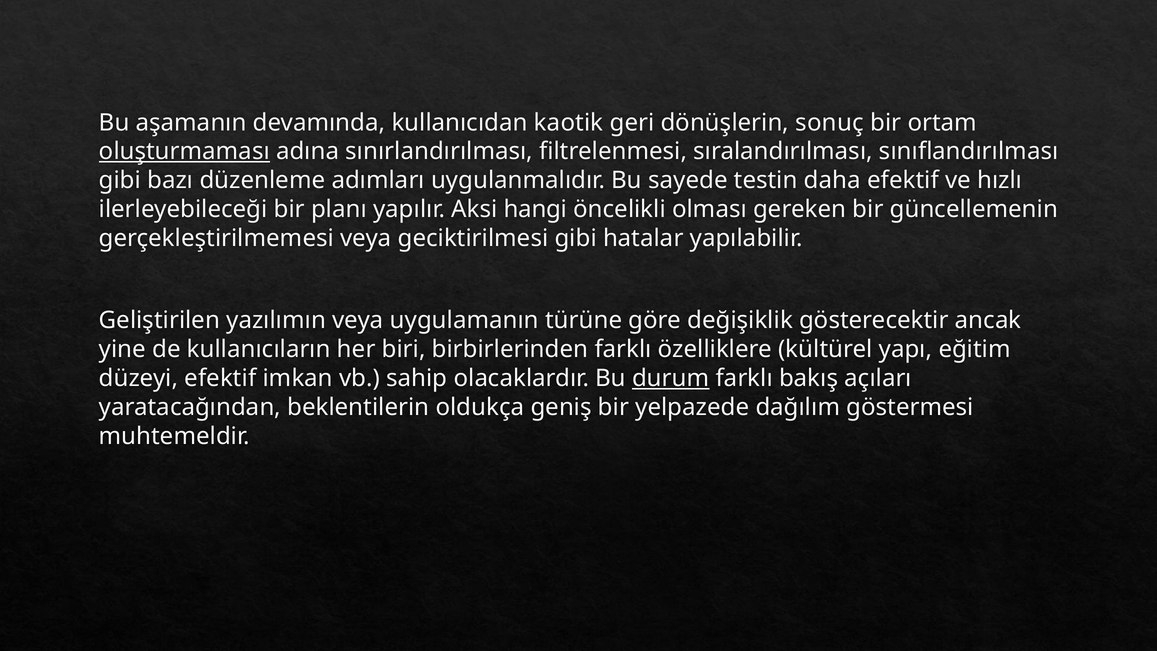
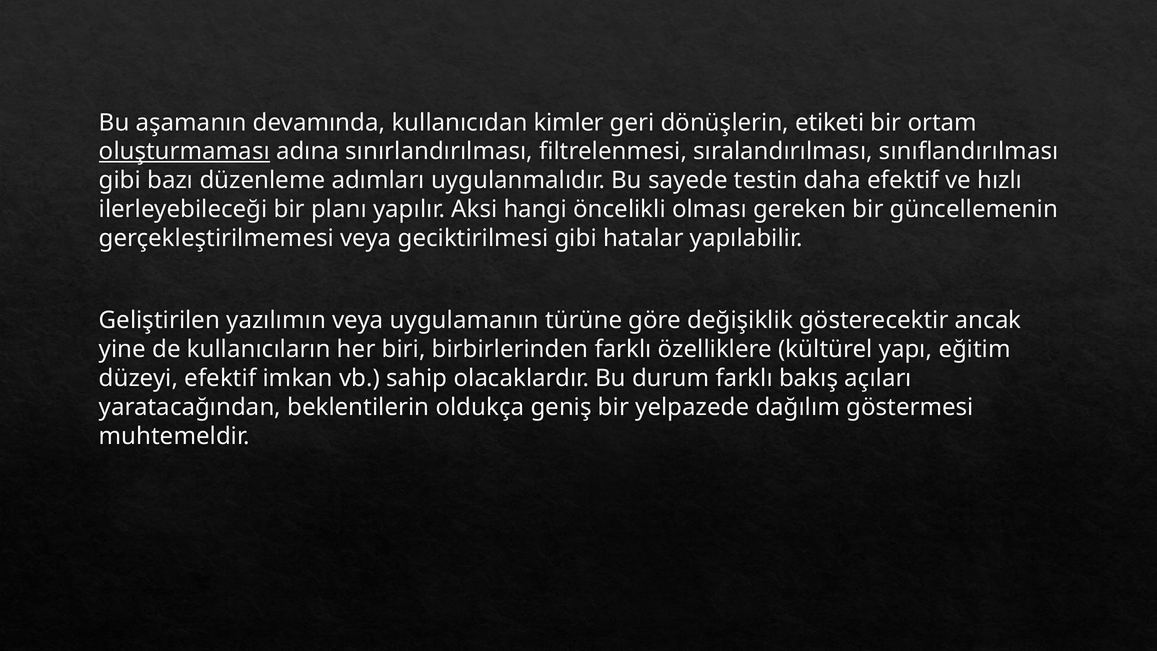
kaotik: kaotik -> kimler (569, 123)
sonuç: sonuç -> etiketi (830, 123)
durum underline: present -> none (671, 378)
